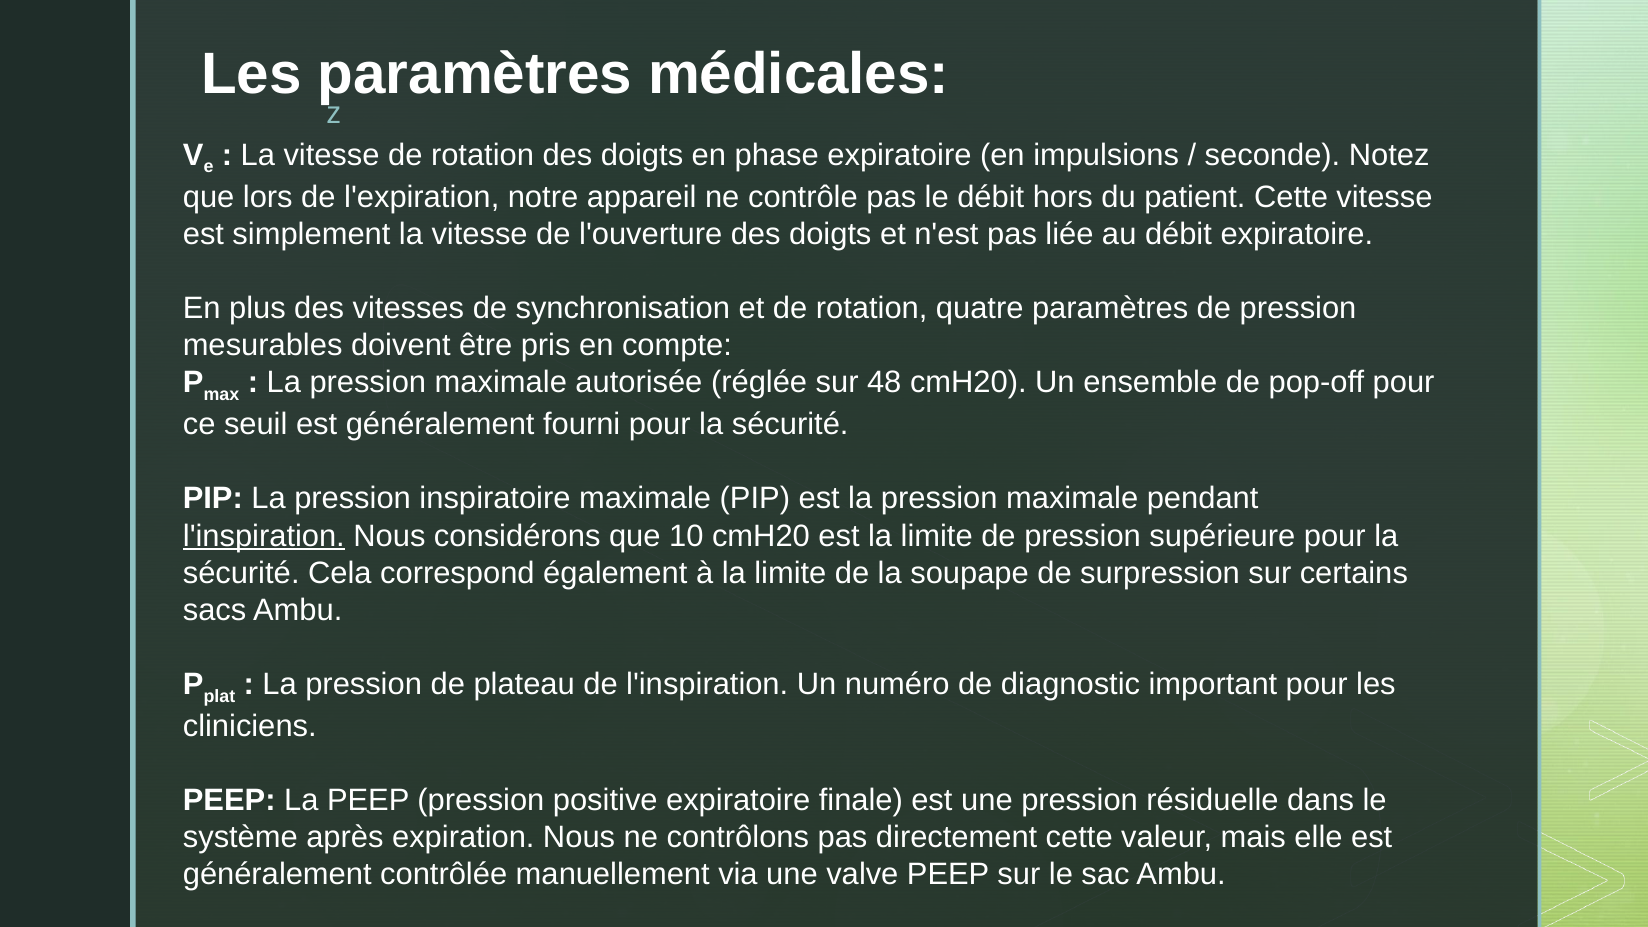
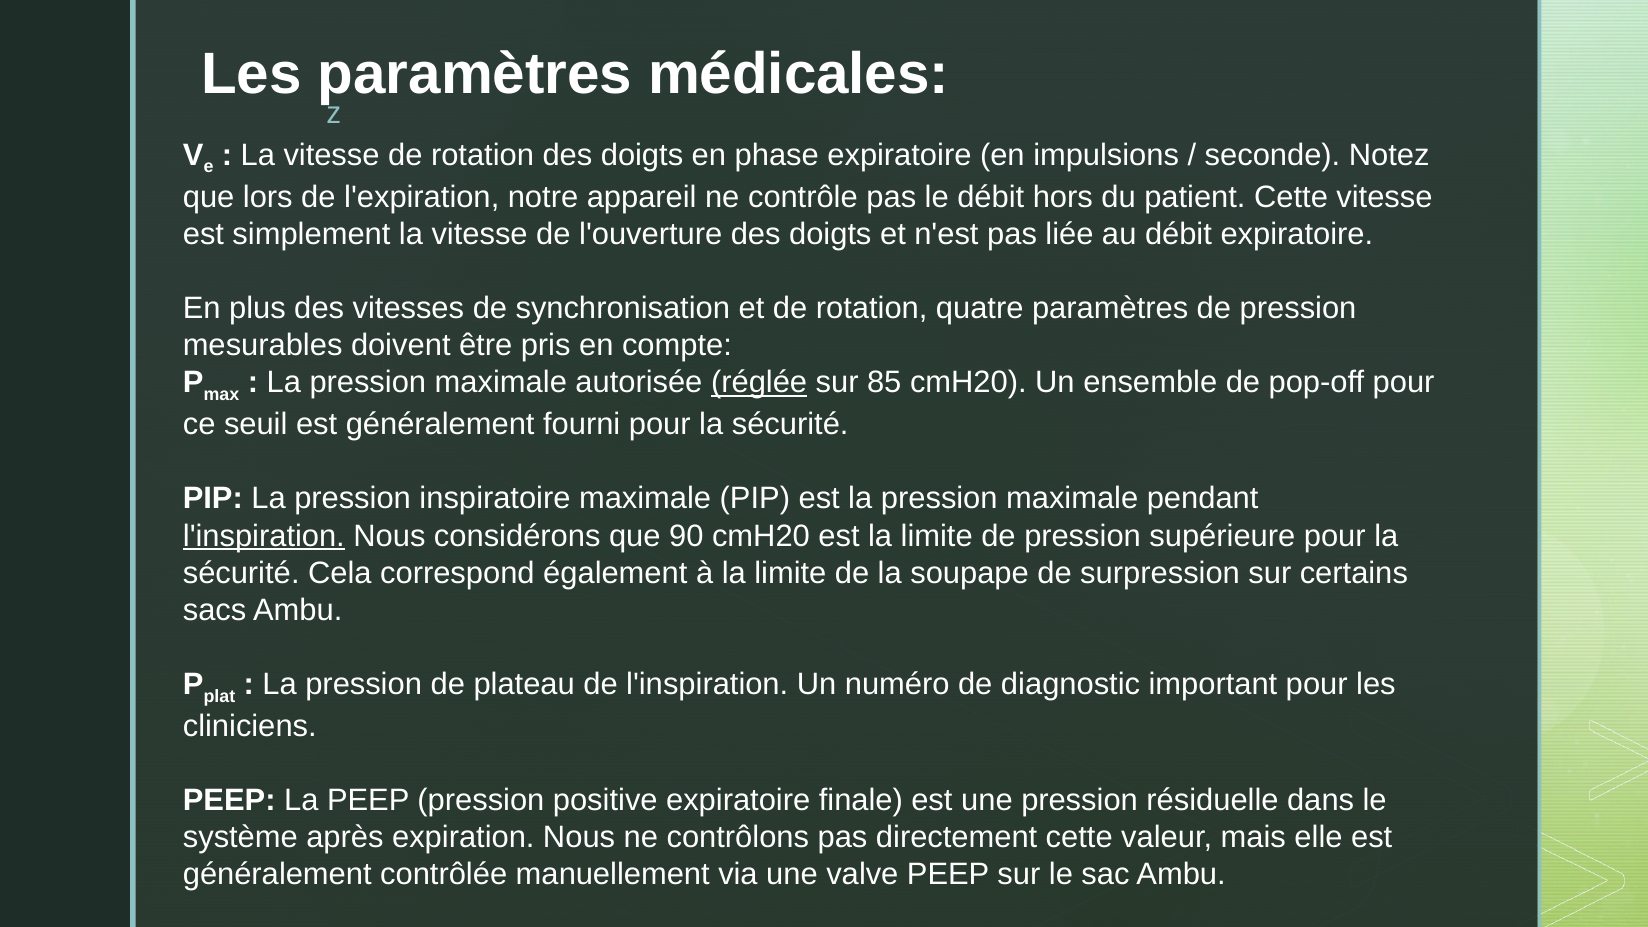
réglée underline: none -> present (759, 382)
48: 48 -> 85 (884, 382)
10: 10 -> 90 (686, 536)
